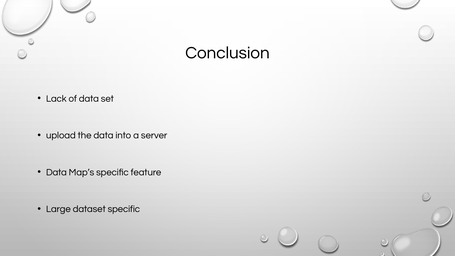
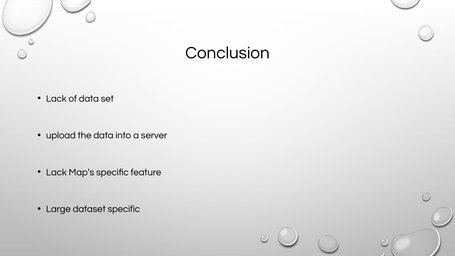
Data: Data -> Lack (56, 172)
